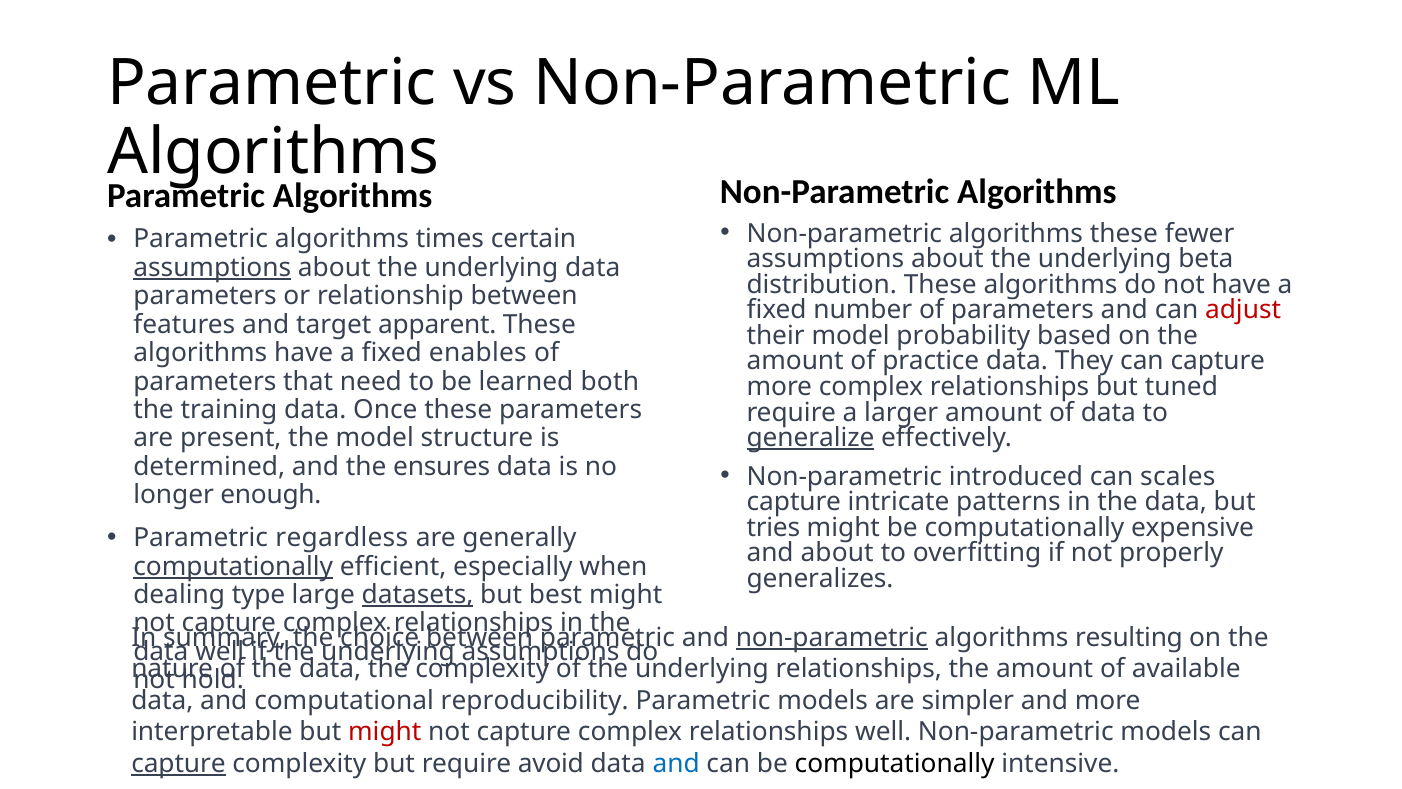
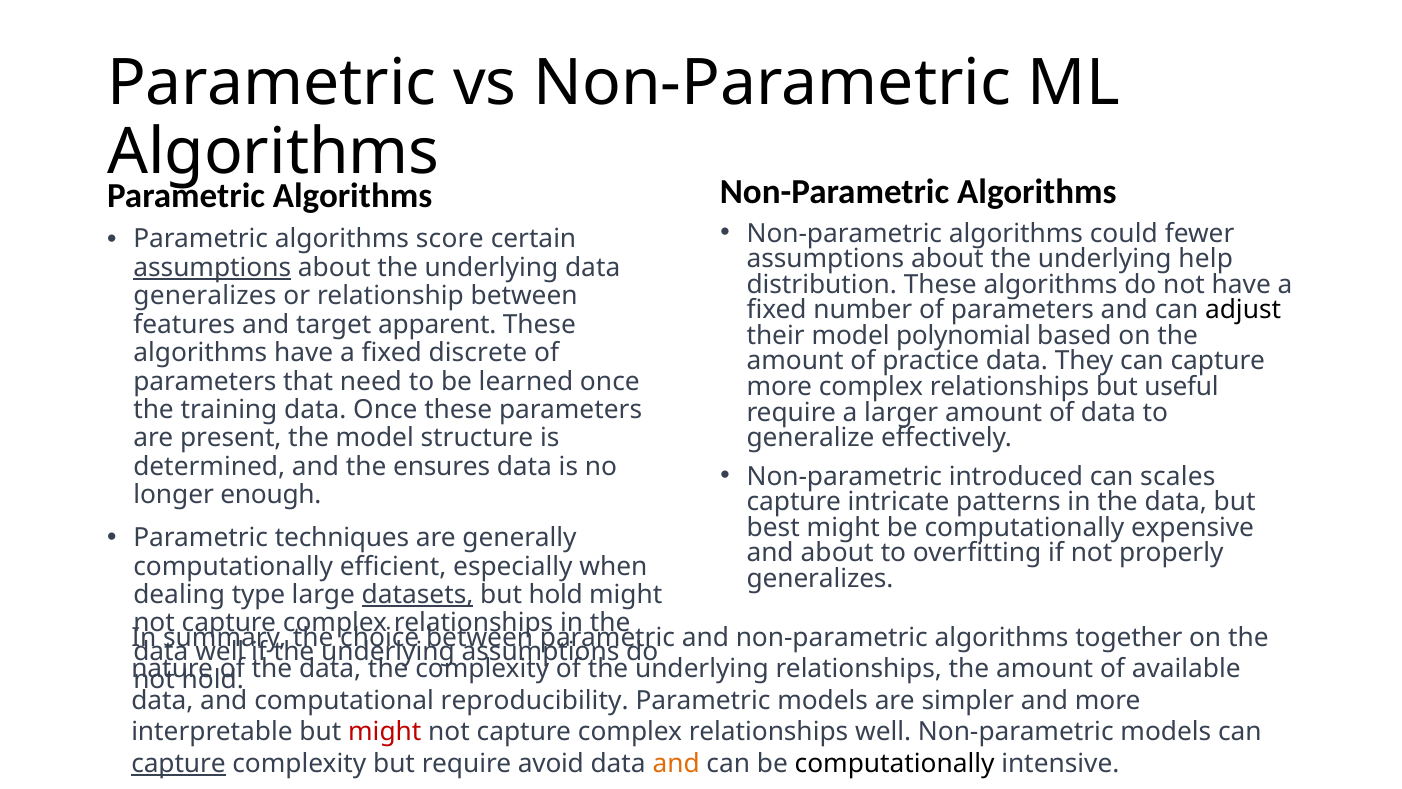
algorithms these: these -> could (1124, 233)
times: times -> score (450, 239)
beta: beta -> help (1206, 259)
parameters: parameters -> generalizes (205, 296)
adjust colour: red -> black (1243, 310)
probability: probability -> polynomial (964, 336)
enables: enables -> discrete (478, 353)
learned both: both -> once (610, 381)
tuned: tuned -> useful (1182, 387)
generalize underline: present -> none (810, 438)
tries: tries -> best (773, 528)
regardless: regardless -> techniques (342, 538)
computationally underline: present -> none (233, 566)
but best: best -> hold (556, 595)
non-parametric underline: present -> none (832, 637)
resulting: resulting -> together (1129, 637)
and colour: blue -> orange (676, 763)
